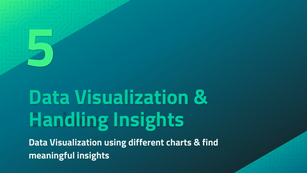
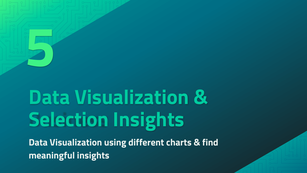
Handling: Handling -> Selection (69, 119)
